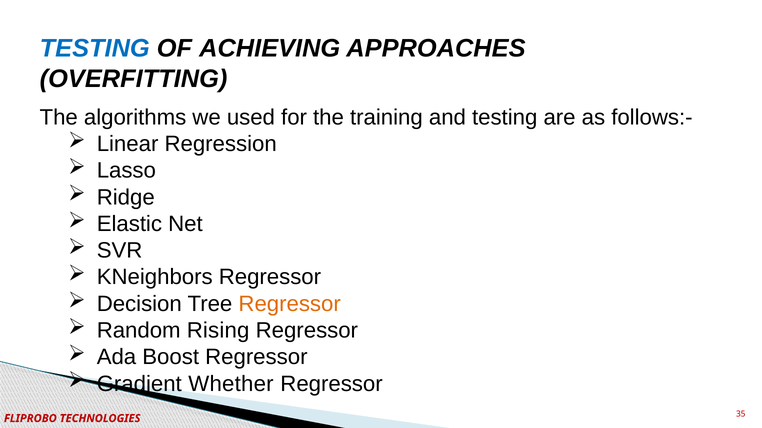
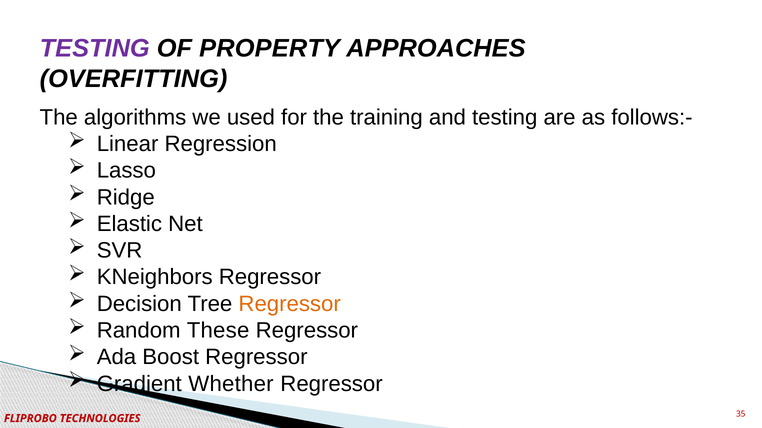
TESTING colour: blue -> purple (95, 48)
ACHIEVING: ACHIEVING -> PROPERTY (270, 48)
Rising: Rising -> These (218, 331)
